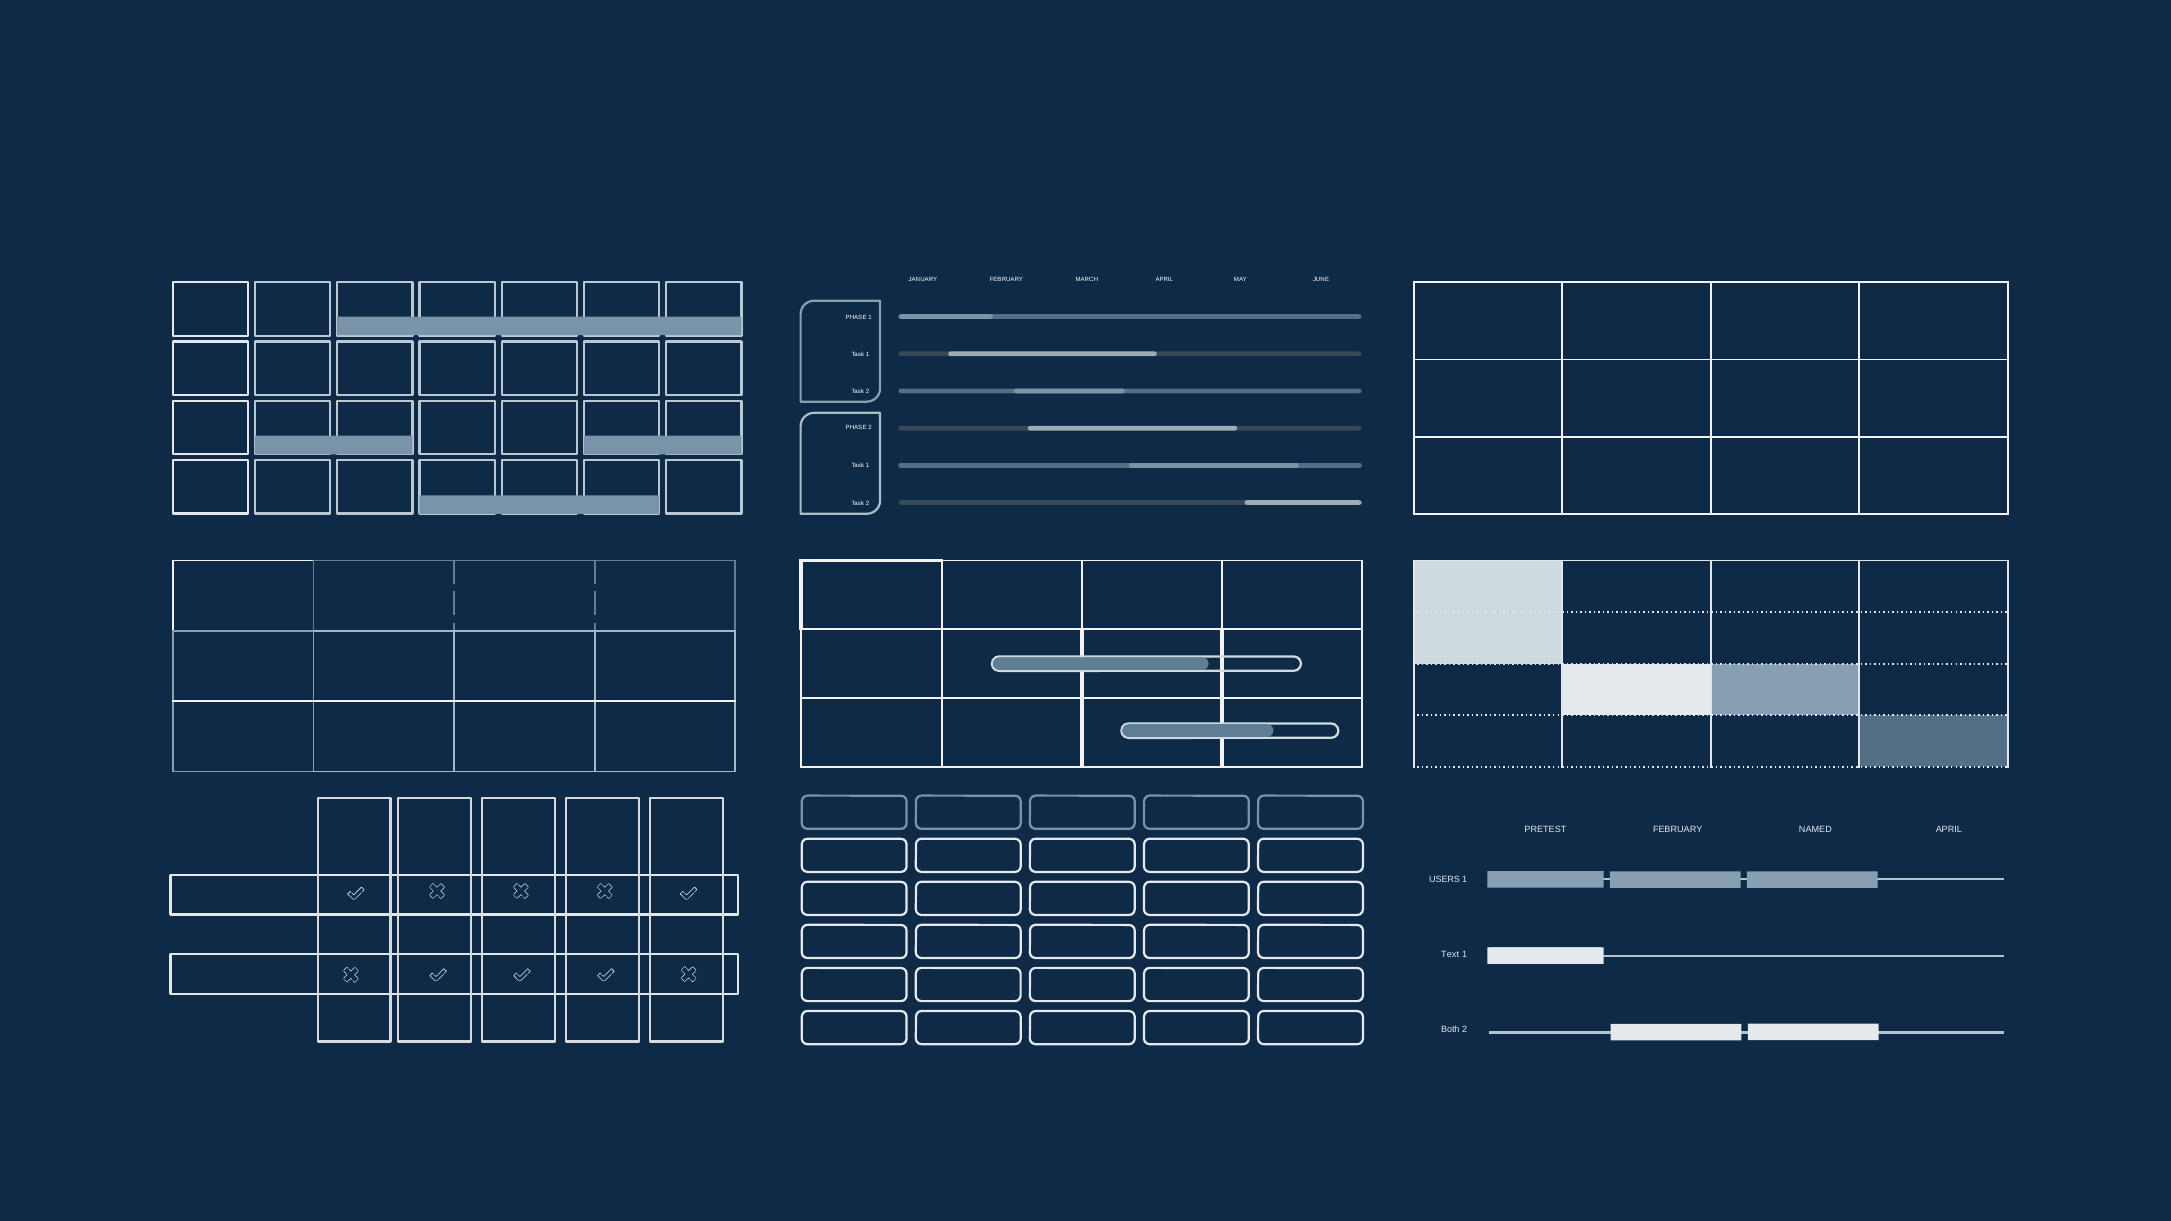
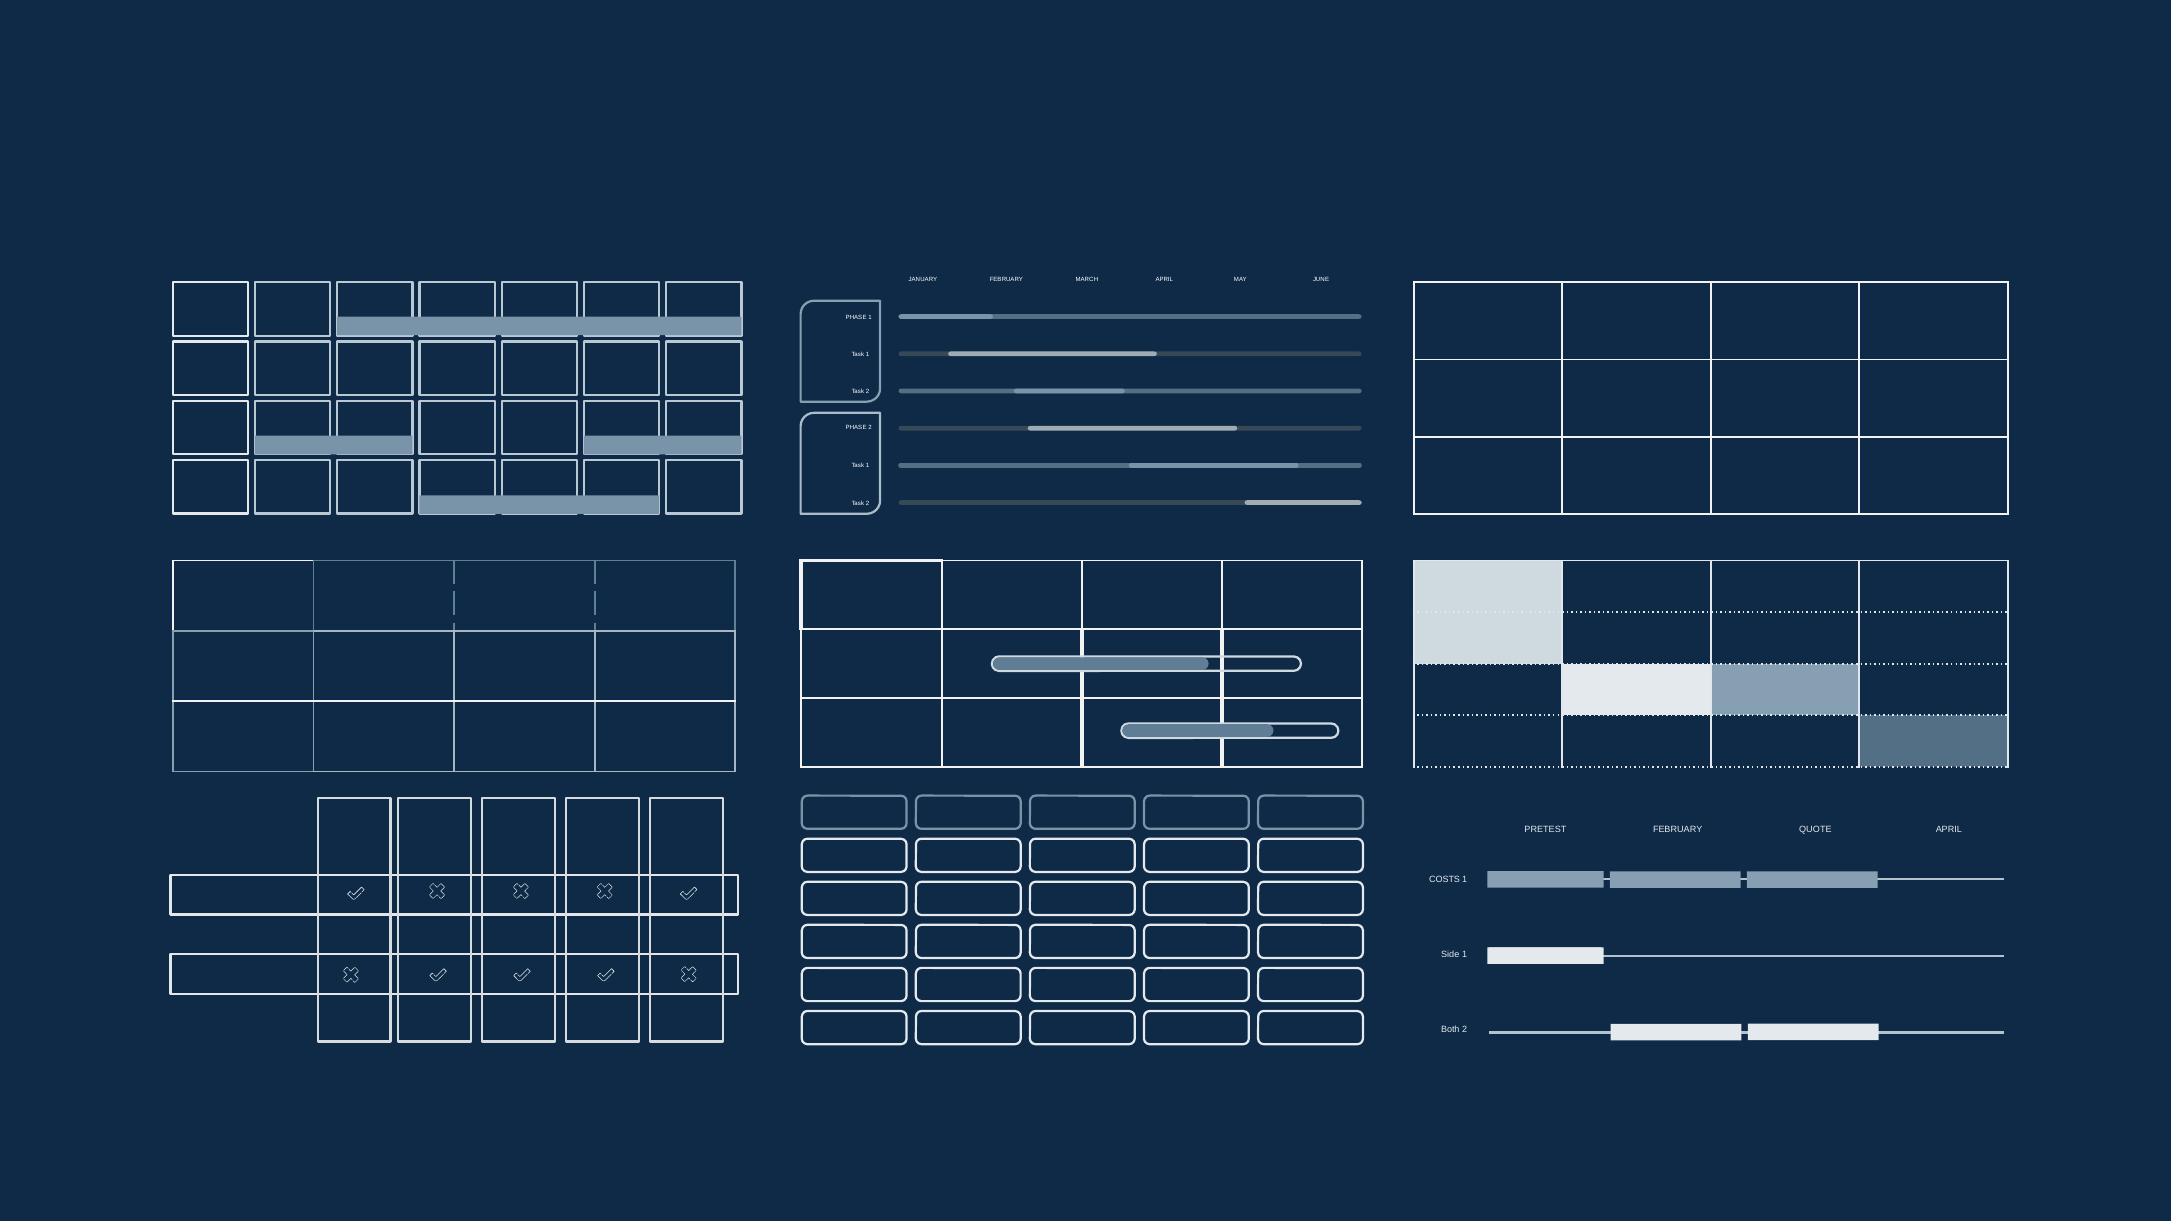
NAMED: NAMED -> QUOTE (1815, 830)
USERS: USERS -> COSTS (1445, 880)
Text: Text -> Side (1450, 955)
